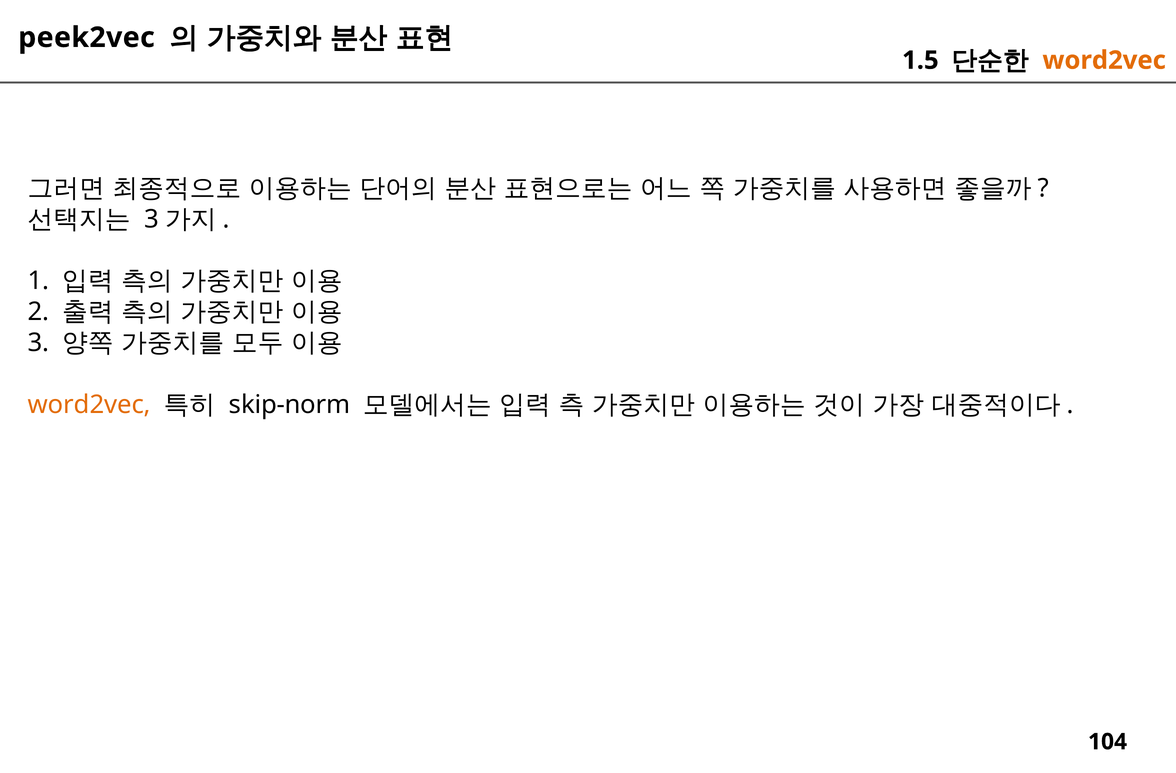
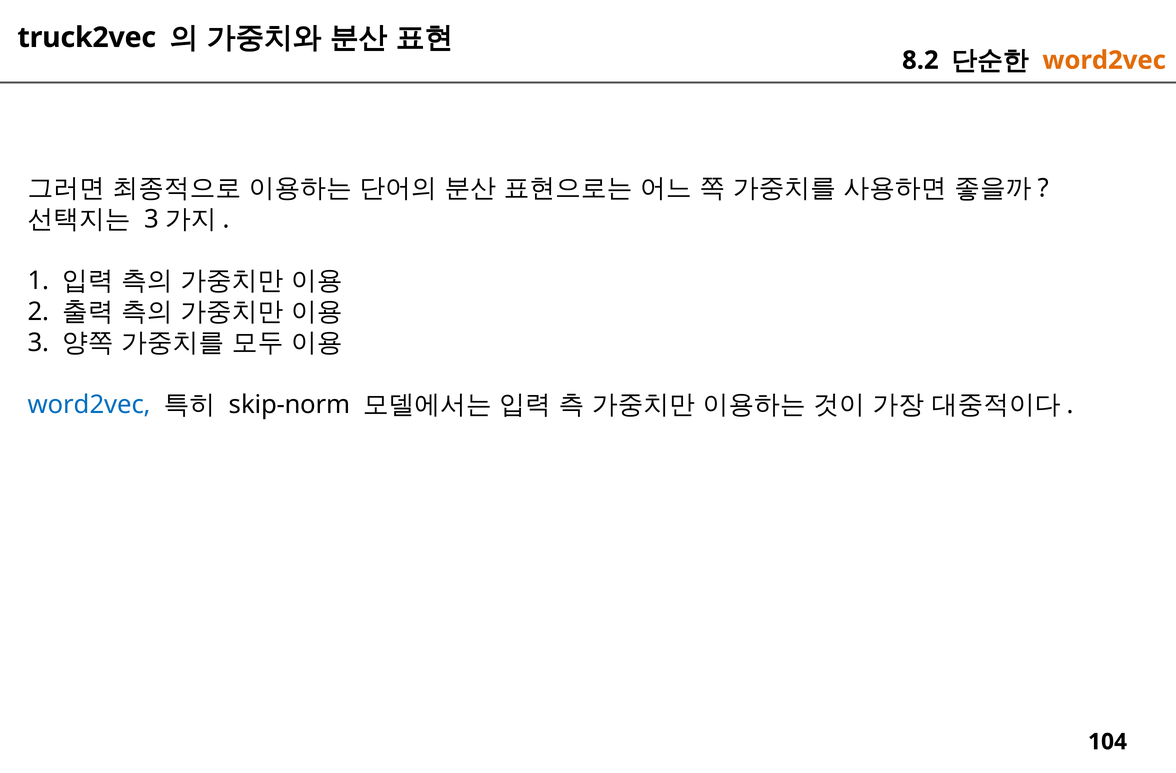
peek2vec: peek2vec -> truck2vec (87, 38)
1.5: 1.5 -> 8.2 (920, 60)
word2vec colour: orange -> blue (89, 404)
